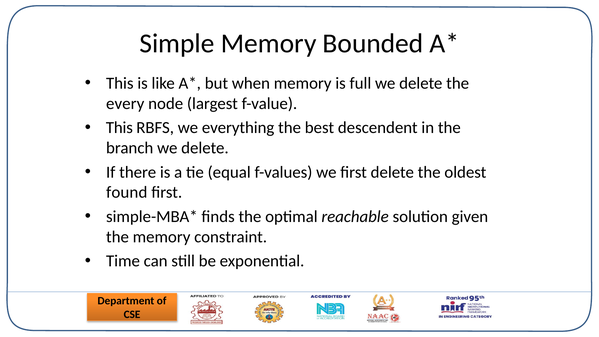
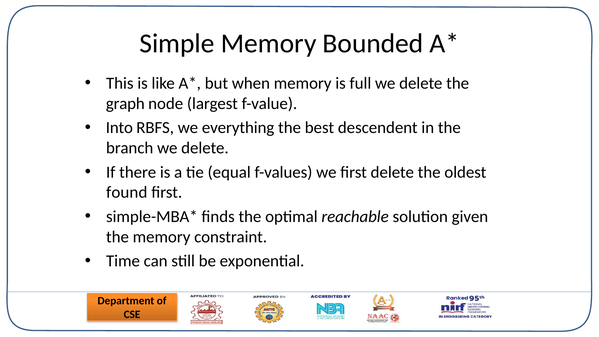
every: every -> graph (125, 103)
This: This -> Into (119, 128)
